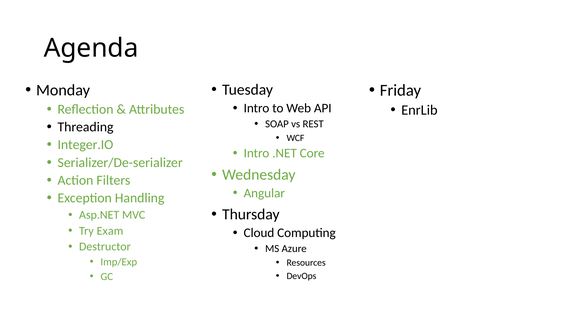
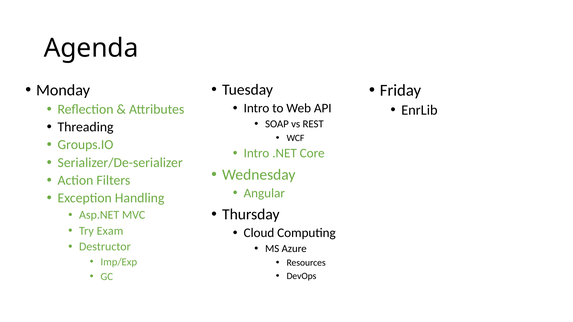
Integer.IO: Integer.IO -> Groups.IO (85, 145)
